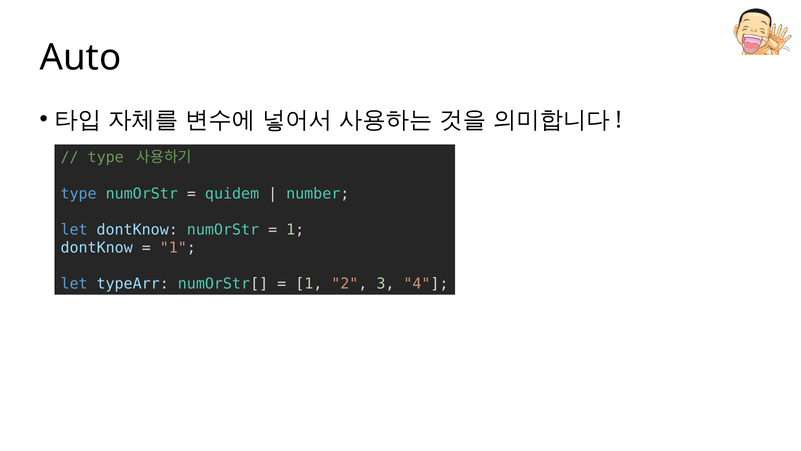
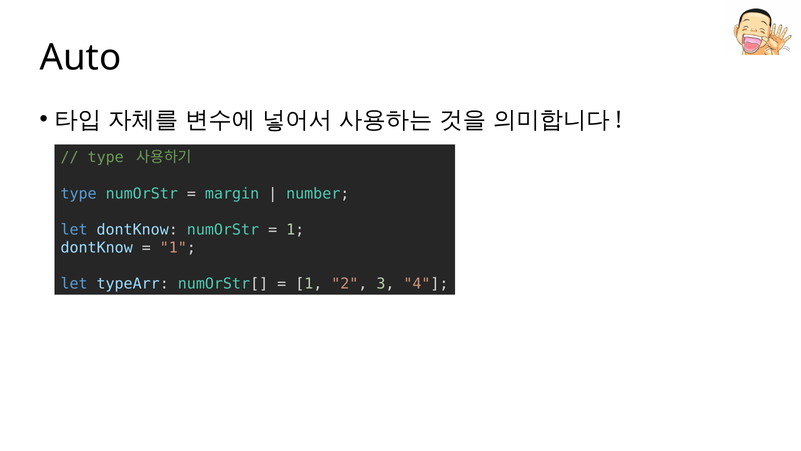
quidem: quidem -> margin (232, 193)
